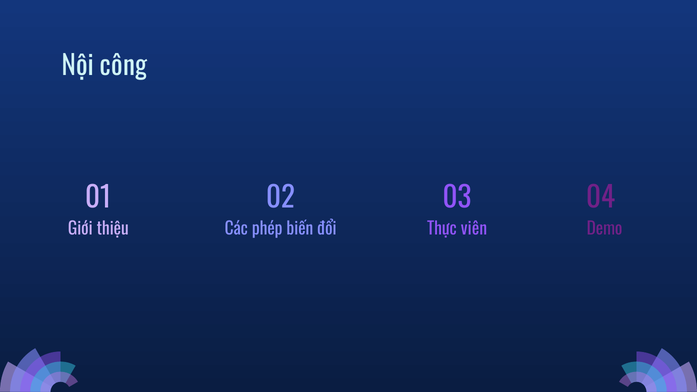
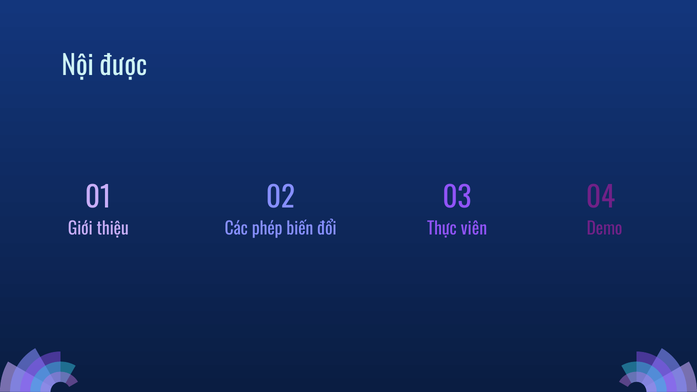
công: công -> được (124, 66)
